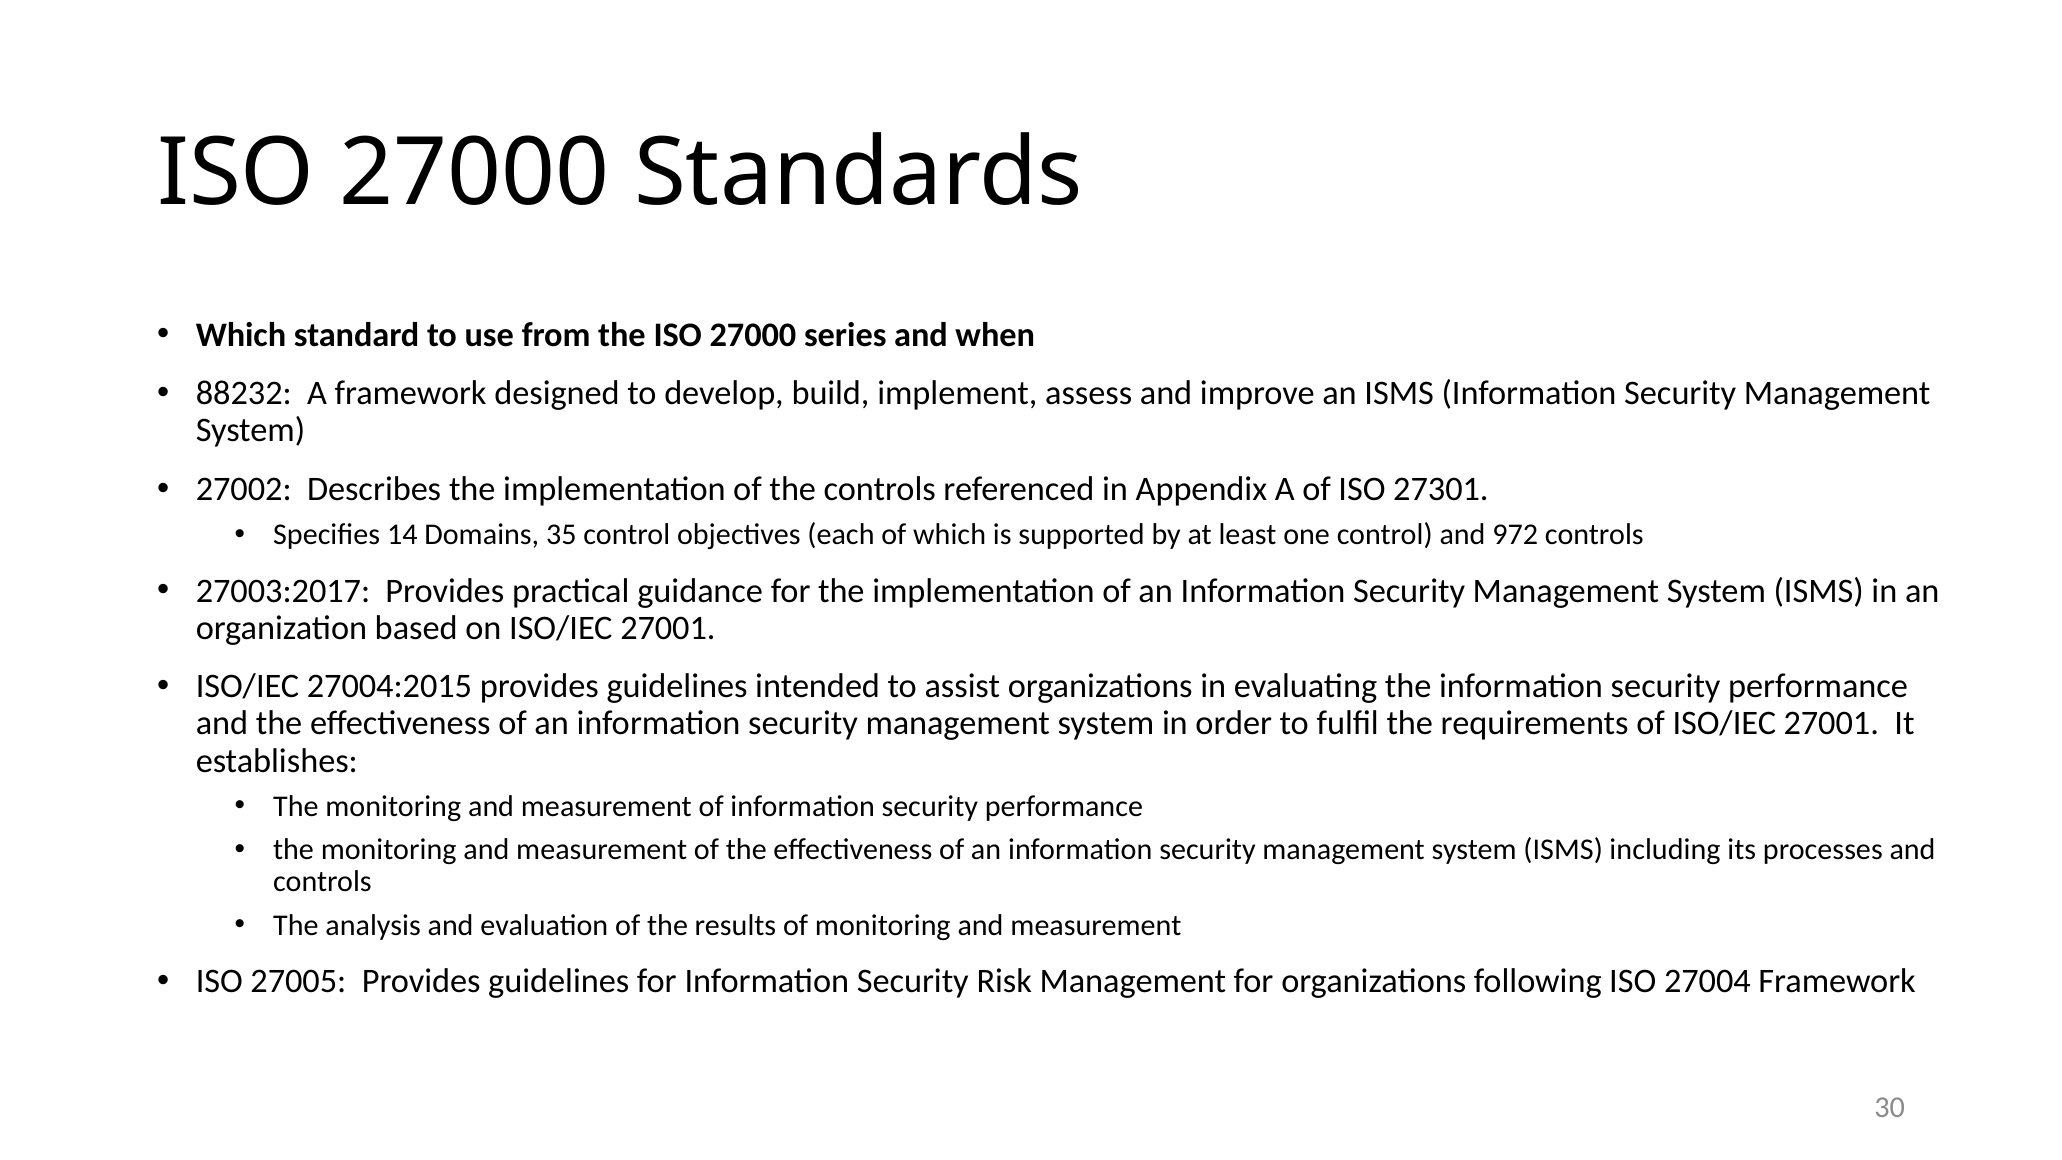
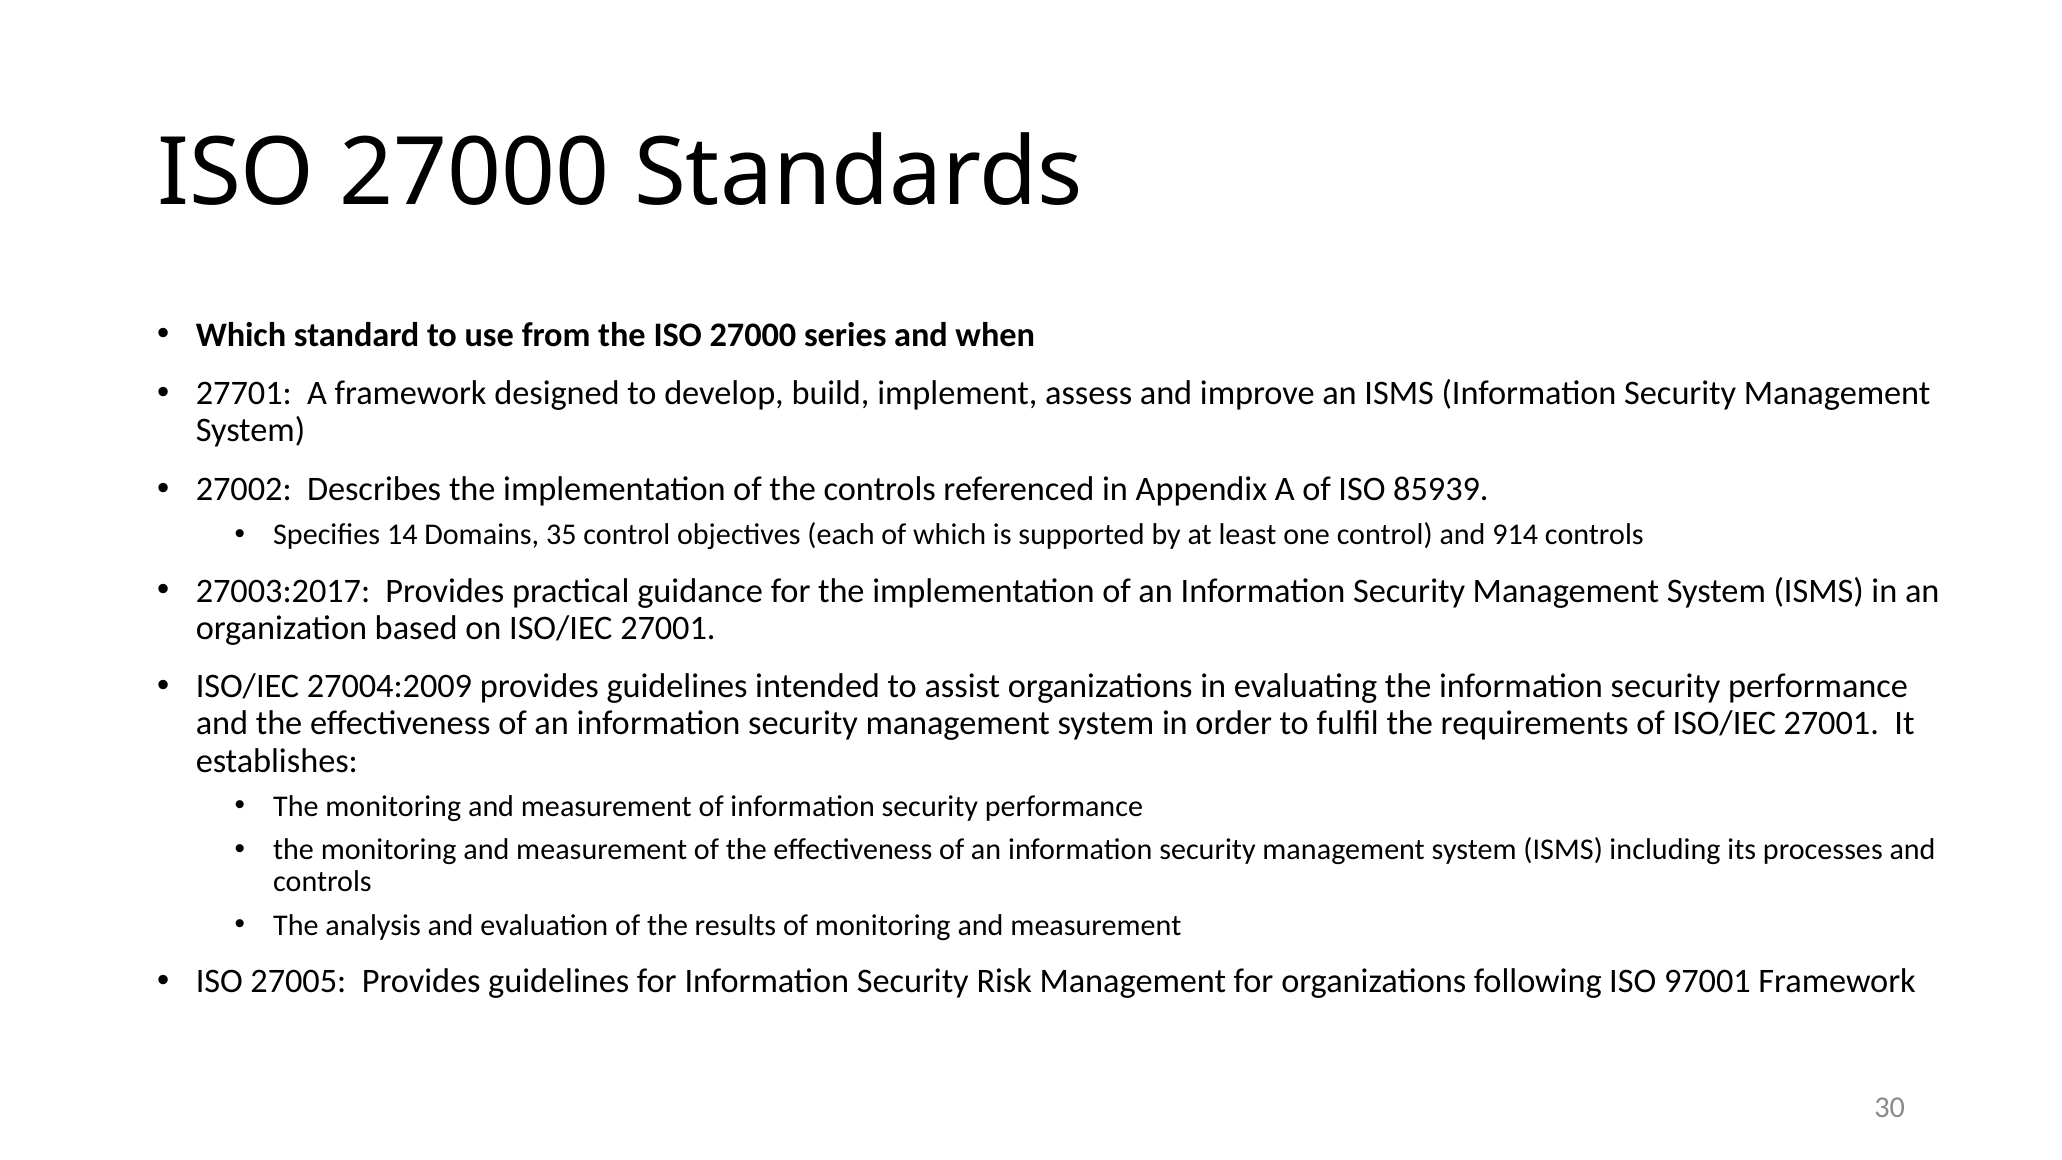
88232: 88232 -> 27701 (244, 393)
27301: 27301 -> 85939 (1441, 489)
972: 972 -> 914 (1515, 535)
27004:2015: 27004:2015 -> 27004:2009 (389, 686)
27004: 27004 -> 97001 (1707, 981)
